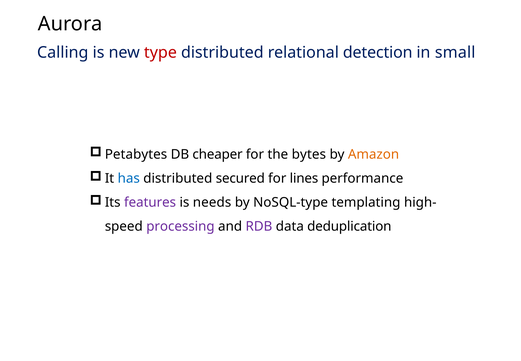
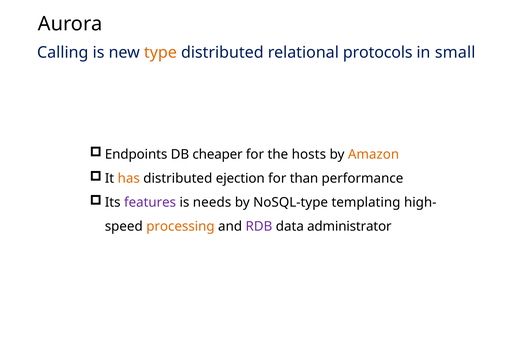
type colour: red -> orange (160, 53)
detection: detection -> protocols (378, 53)
Petabytes: Petabytes -> Endpoints (136, 154)
bytes: bytes -> hosts (309, 154)
has colour: blue -> orange (129, 178)
secured: secured -> ejection (240, 178)
lines: lines -> than (304, 178)
processing colour: purple -> orange (180, 226)
deduplication: deduplication -> administrator (349, 226)
